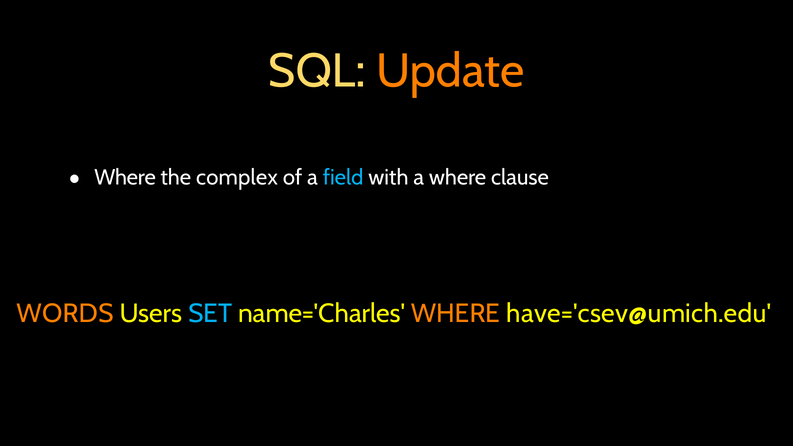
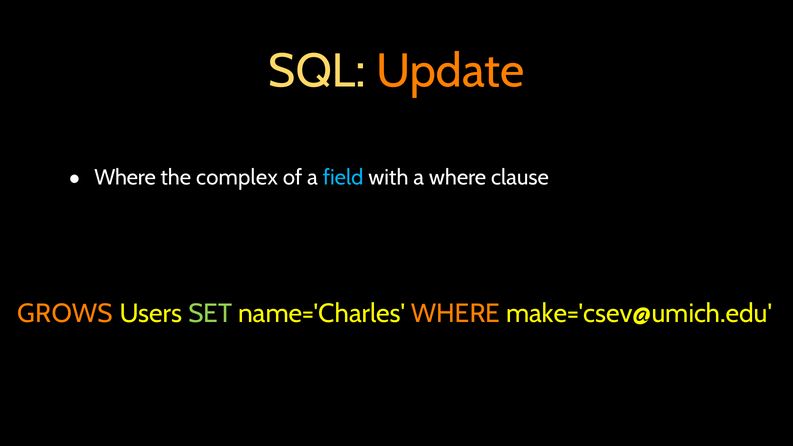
WORDS: WORDS -> GROWS (65, 314)
SET colour: light blue -> light green (210, 314)
have='csev@umich.edu: have='csev@umich.edu -> make='csev@umich.edu (639, 314)
